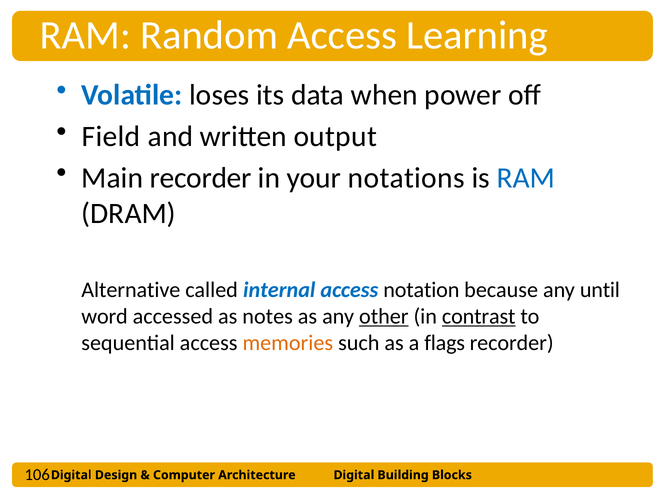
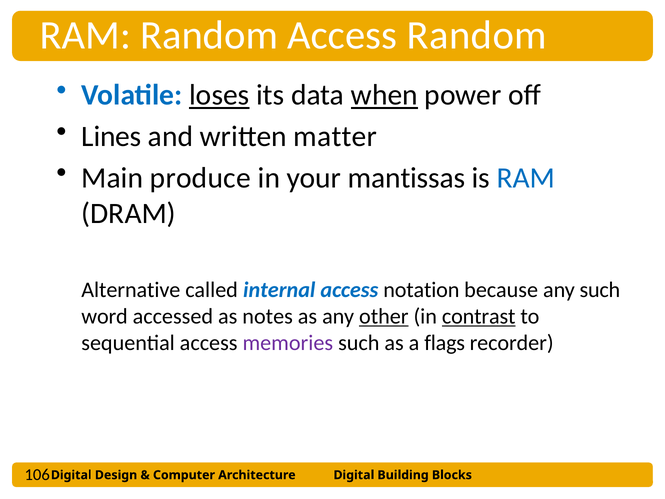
Access Learning: Learning -> Random (477, 35)
loses underline: none -> present (219, 95)
when underline: none -> present (384, 95)
Field: Field -> Lines (111, 137)
output: output -> matter (335, 137)
Main recorder: recorder -> produce (200, 178)
notations: notations -> mantissas (407, 178)
any until: until -> such (600, 290)
memories colour: orange -> purple (288, 343)
